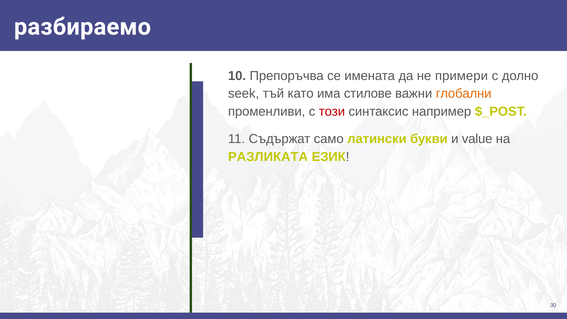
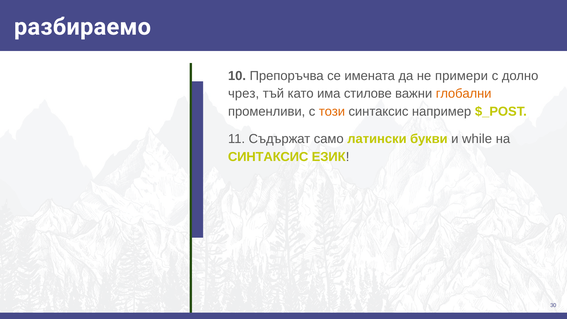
seek: seek -> чрез (244, 94)
този colour: red -> orange (332, 112)
value: value -> while (477, 139)
РАЗЛИКАТА: РАЗЛИКАТА -> СИНТАКСИС (268, 157)
